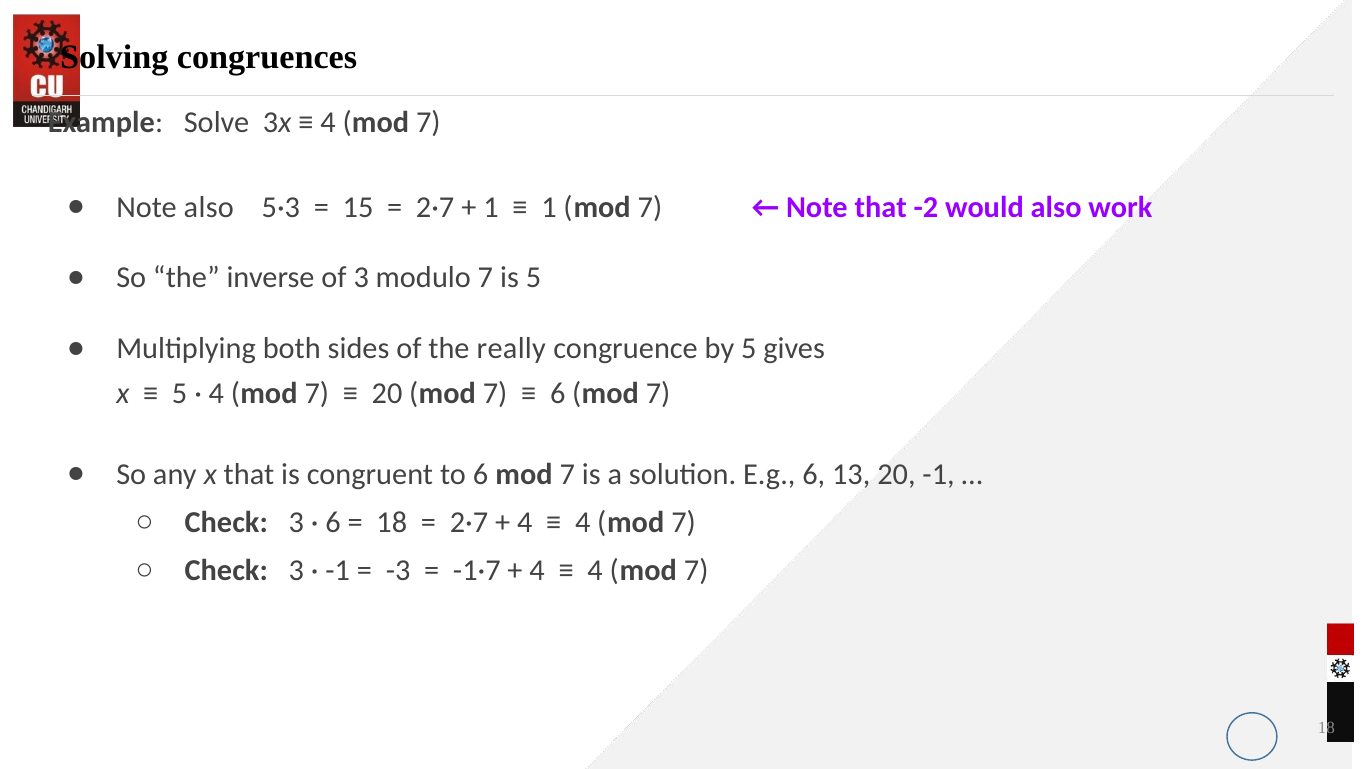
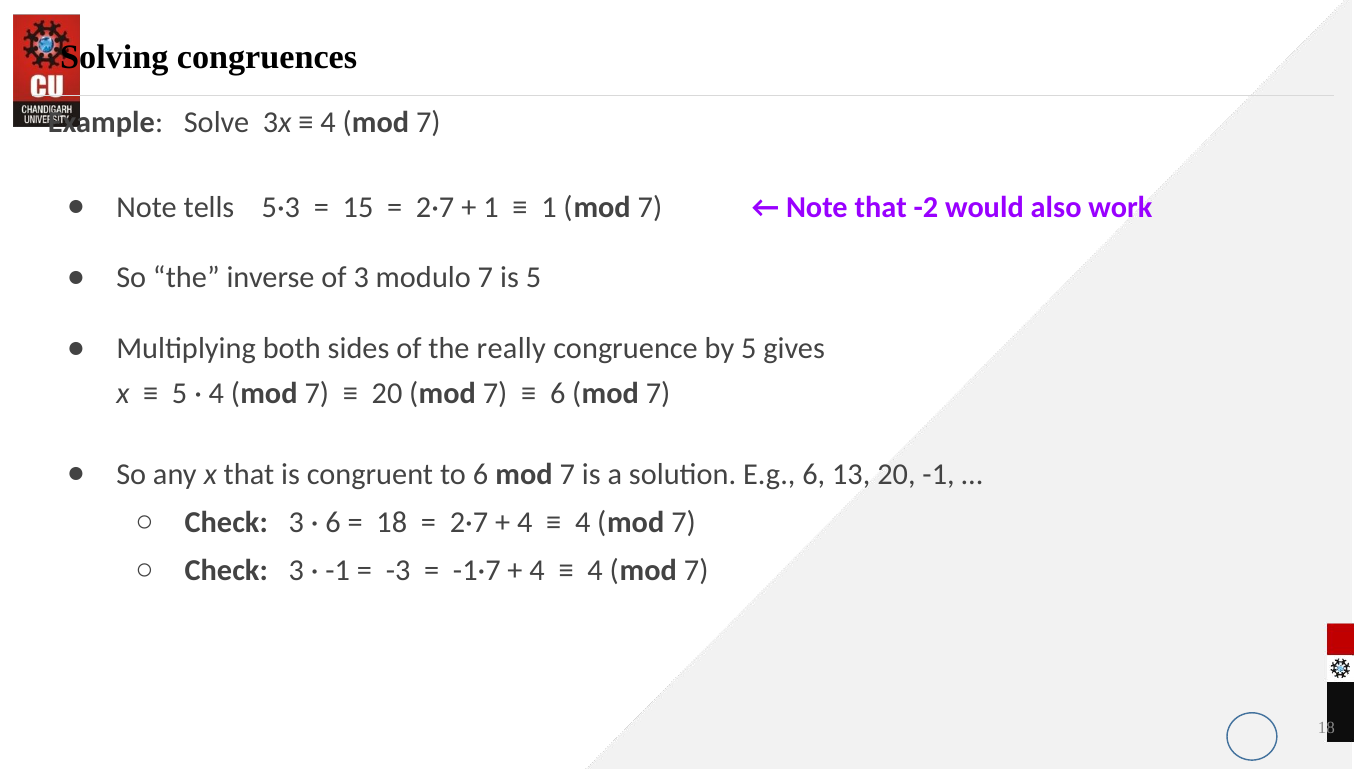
Note also: also -> tells (209, 207)
